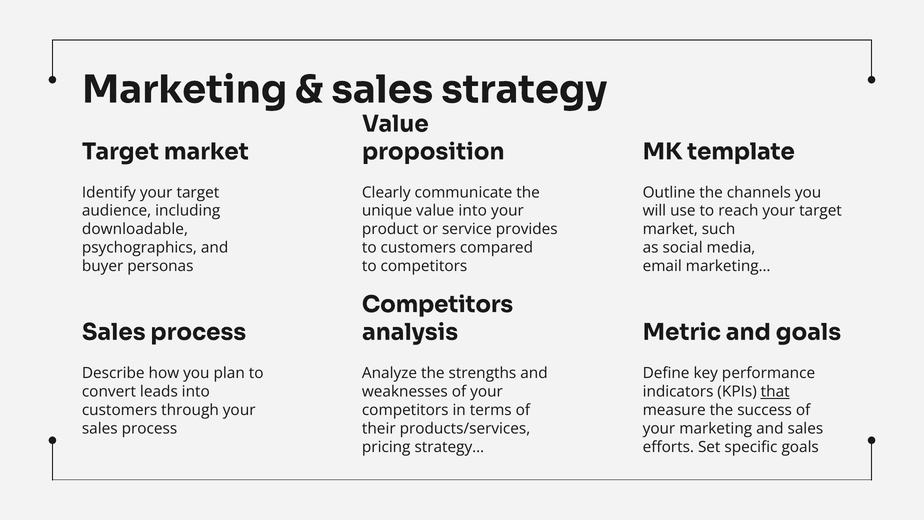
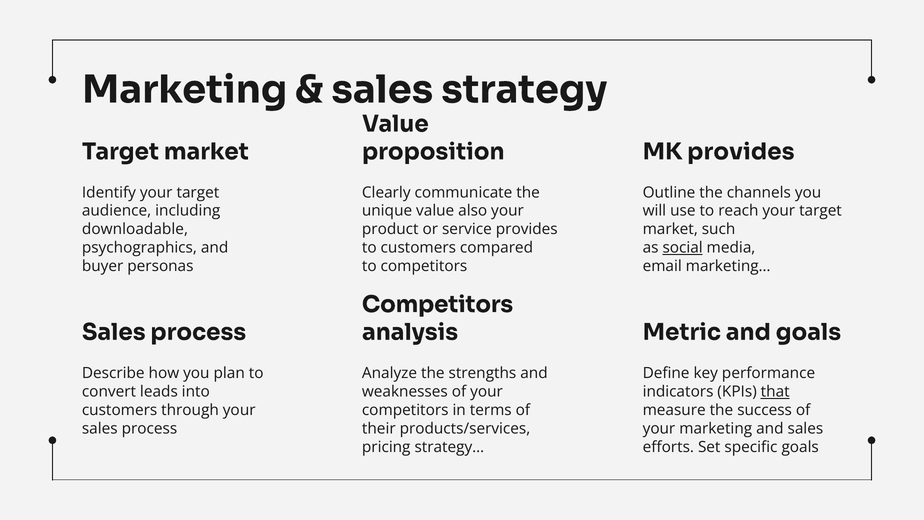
MK template: template -> provides (741, 152)
value into: into -> also (473, 211)
social underline: none -> present (683, 248)
